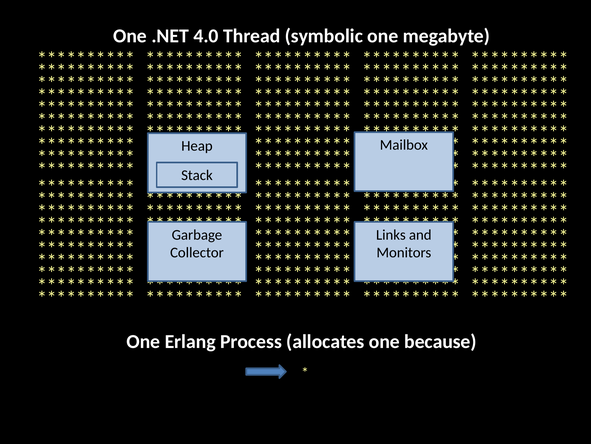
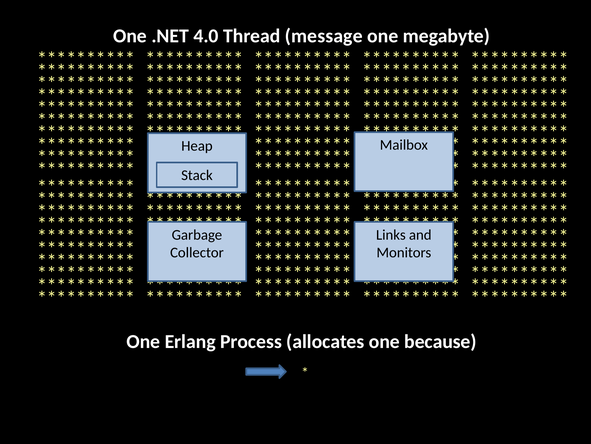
symbolic: symbolic -> message (324, 36)
